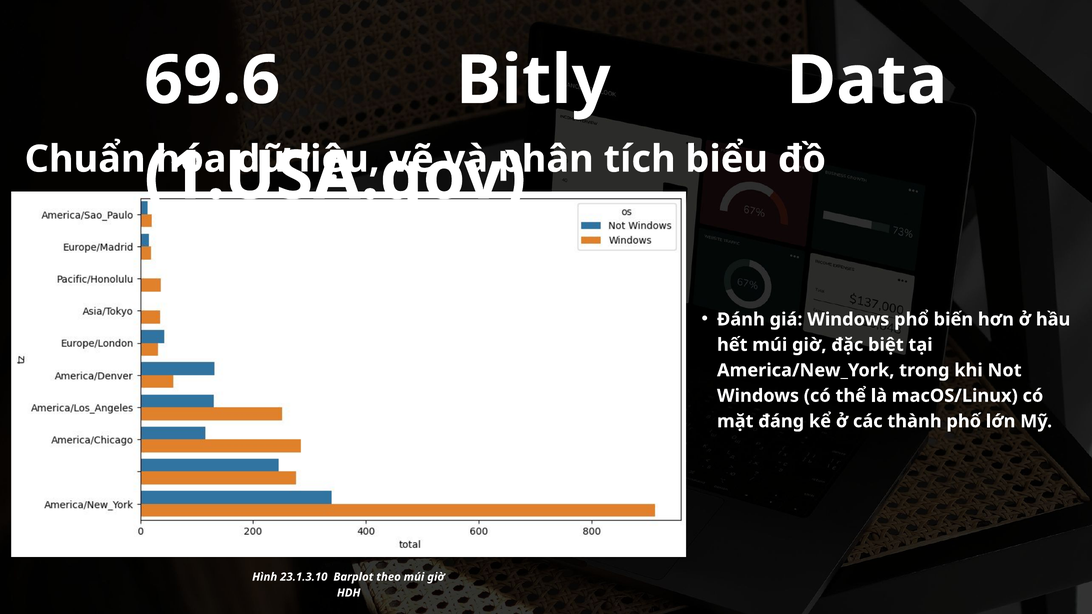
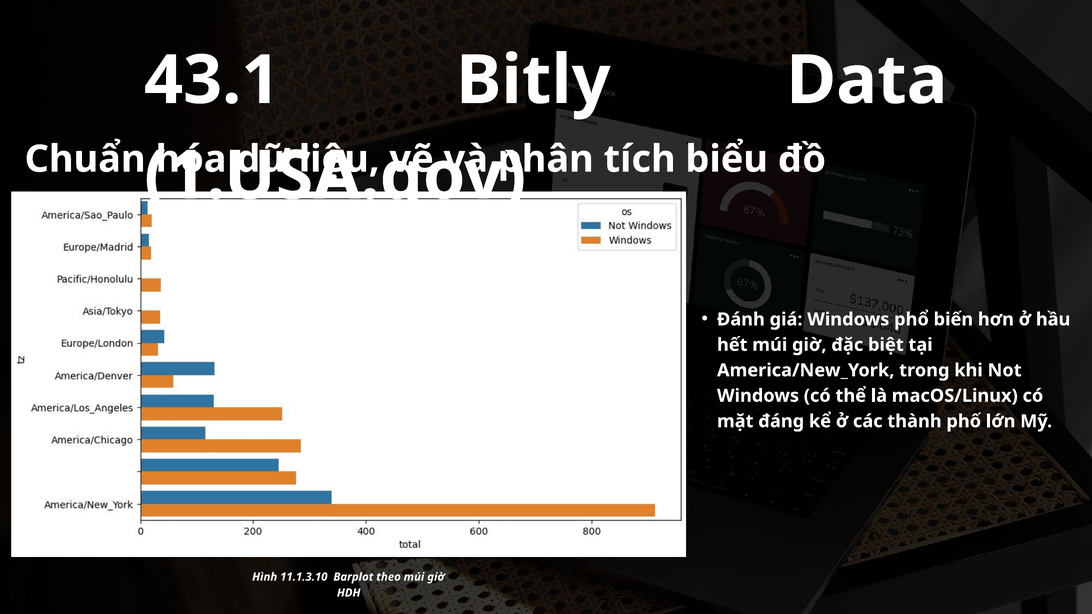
69.6: 69.6 -> 43.1 (212, 81)
23.1.3.10: 23.1.3.10 -> 11.1.3.10 (304, 577)
